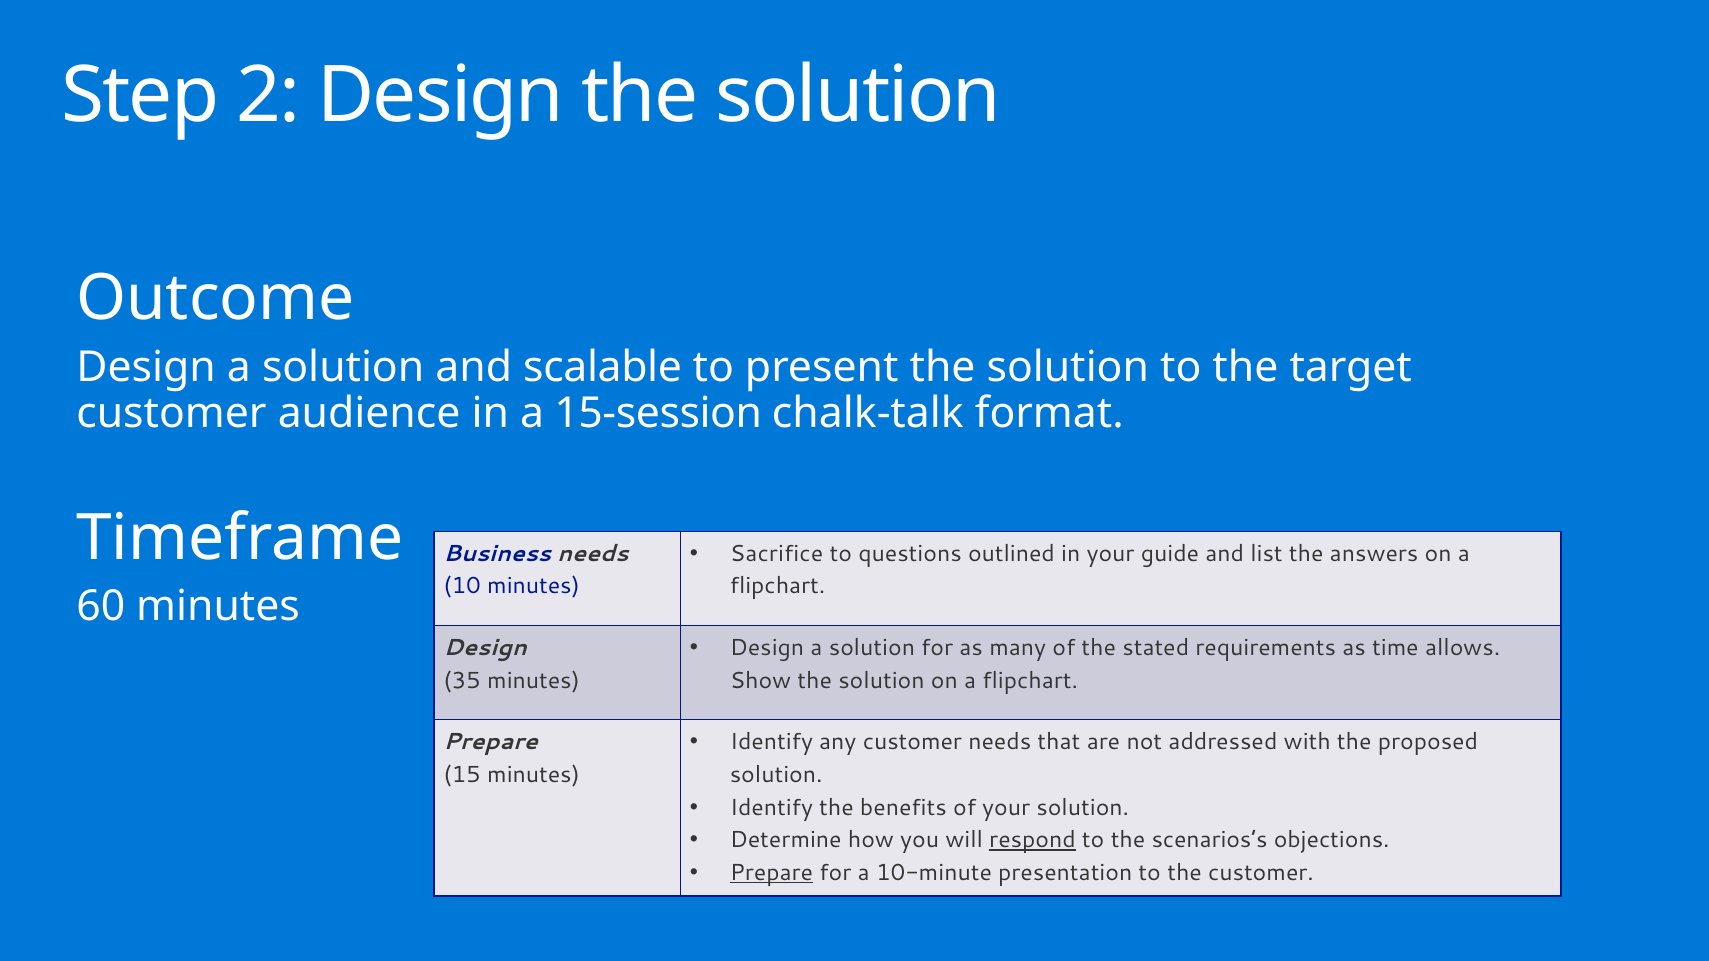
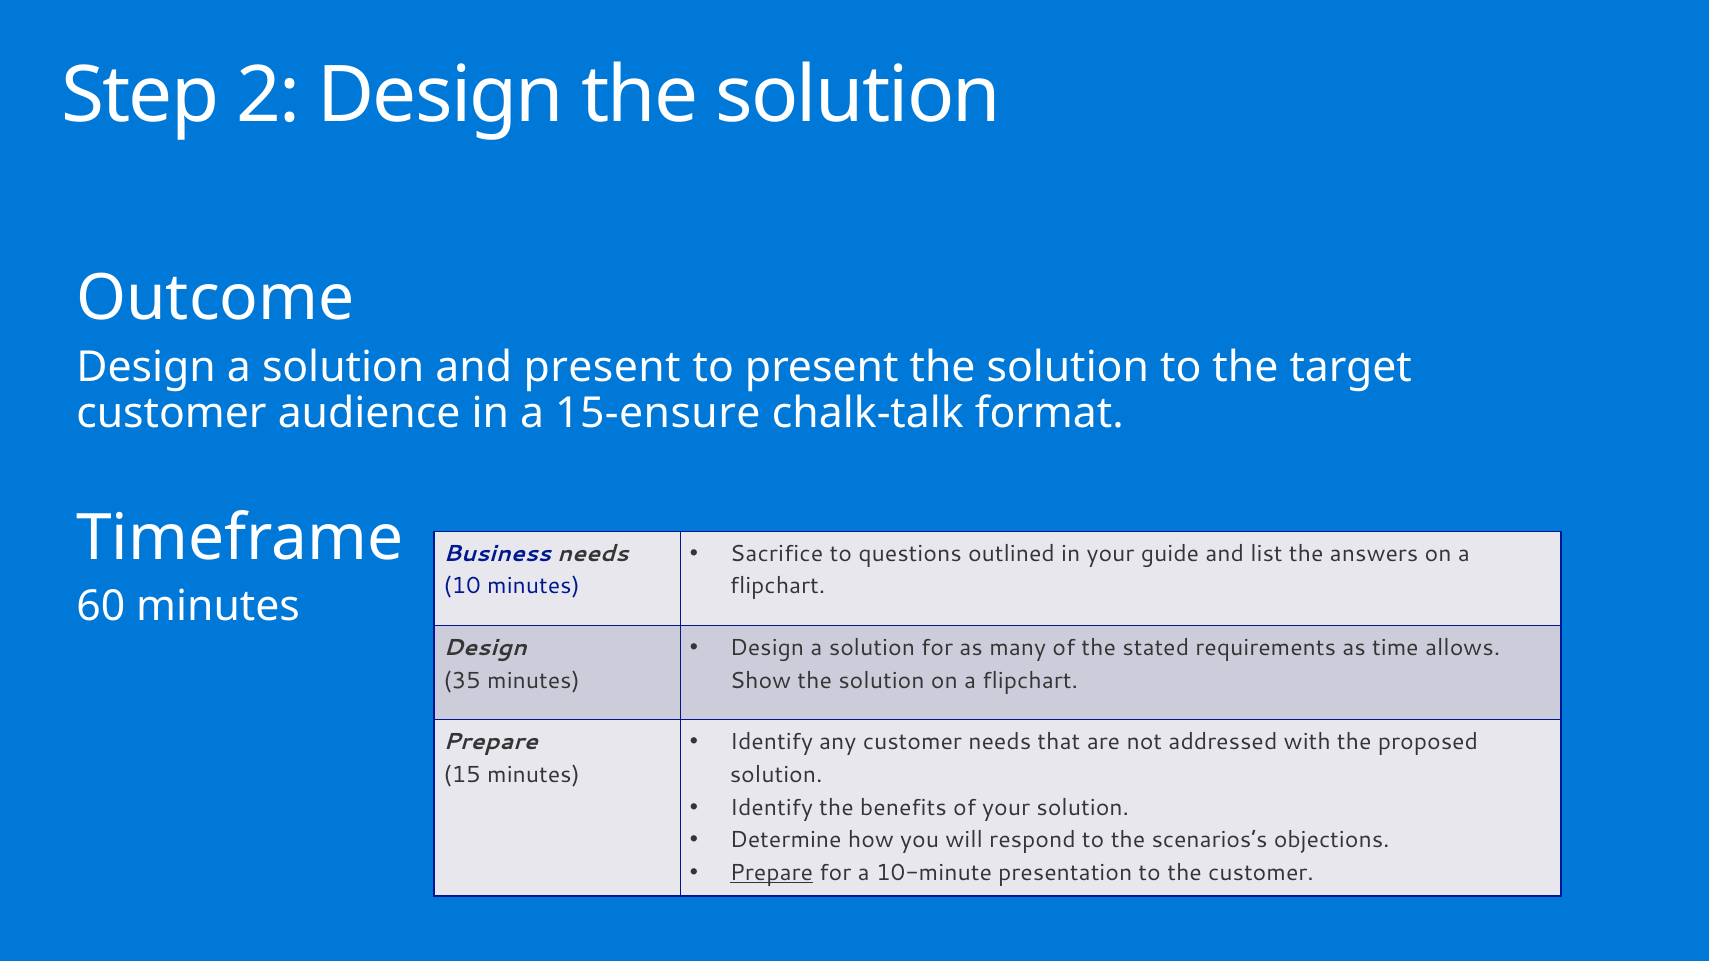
and scalable: scalable -> present (602, 367)
15-session: 15-session -> 15-ensure (658, 413)
respond underline: present -> none (1032, 840)
